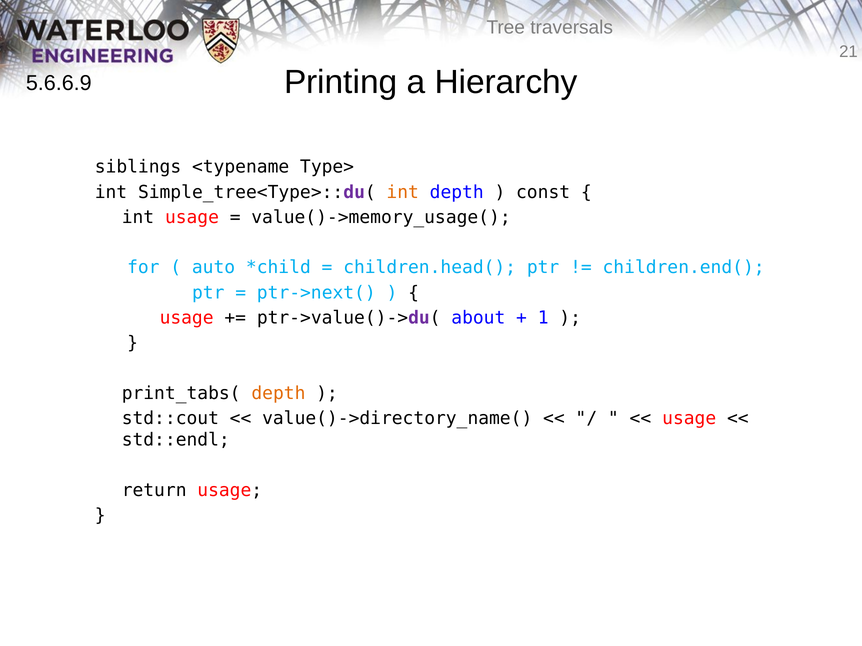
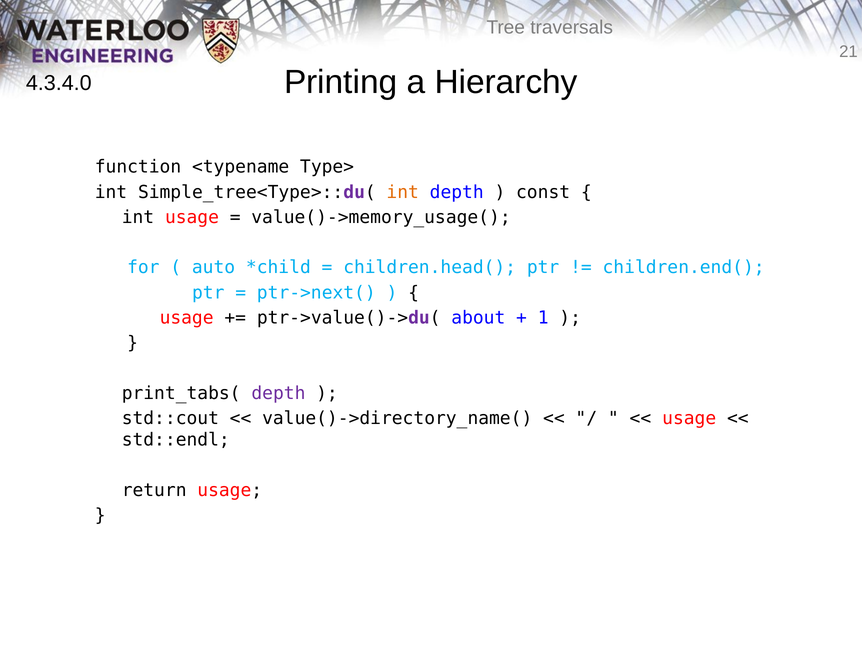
5.6.6.9: 5.6.6.9 -> 4.3.4.0 (59, 83)
siblings: siblings -> function (138, 167)
depth colour: orange -> purple (278, 394)
